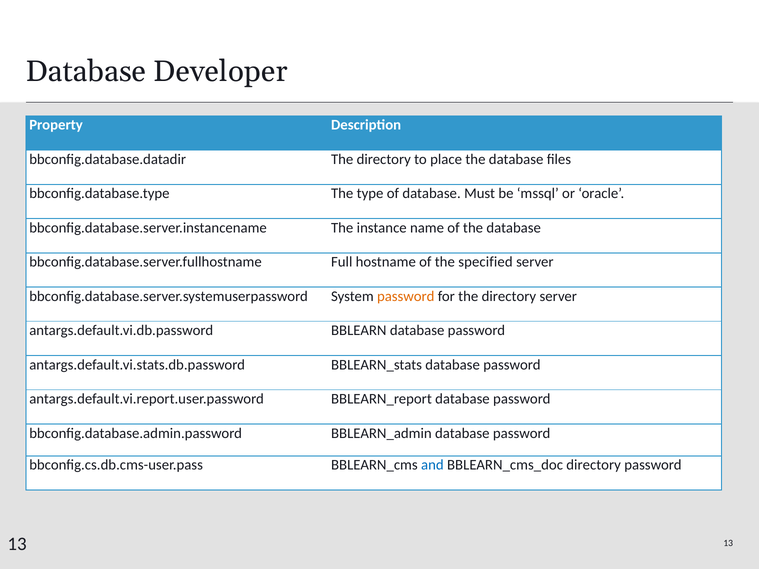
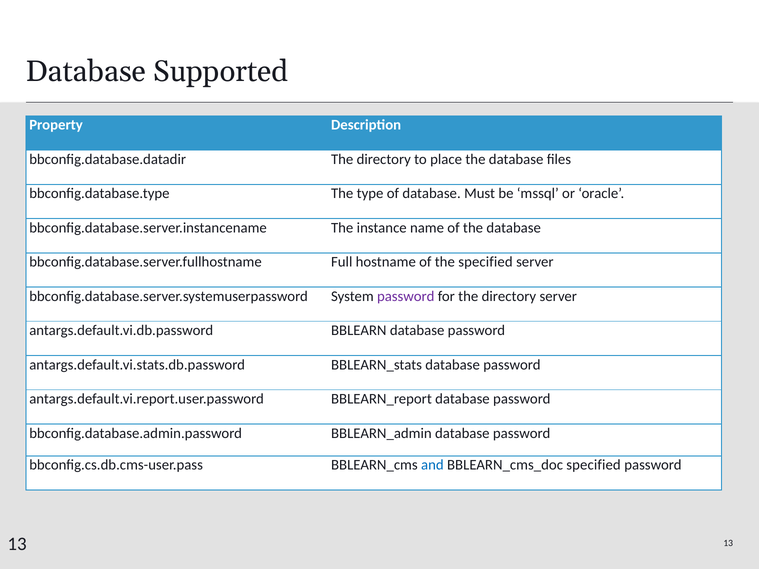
Developer: Developer -> Supported (221, 71)
password colour: orange -> purple (406, 296)
directory: directory -> specified (594, 465)
